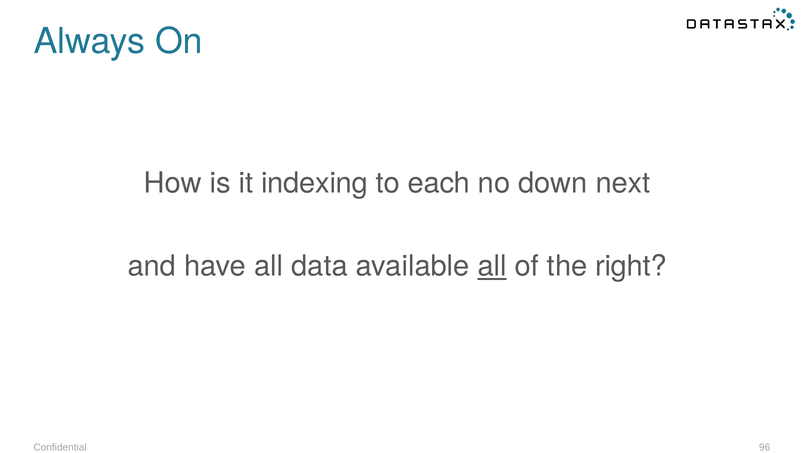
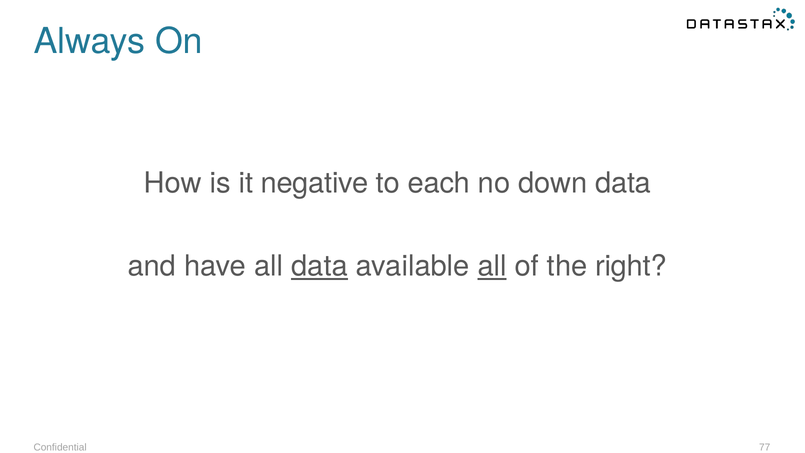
indexing: indexing -> negative (315, 183)
down next: next -> data (623, 183)
data underline: none -> present (320, 266)
96: 96 -> 77 (765, 447)
